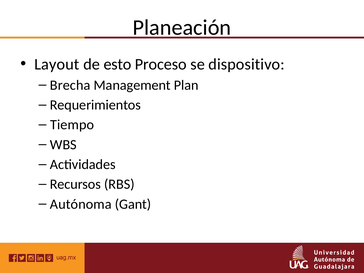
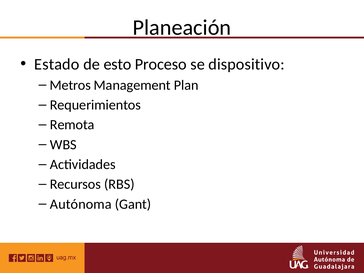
Layout: Layout -> Estado (57, 64)
Brecha: Brecha -> Metros (70, 85)
Tiempo: Tiempo -> Remota (72, 125)
